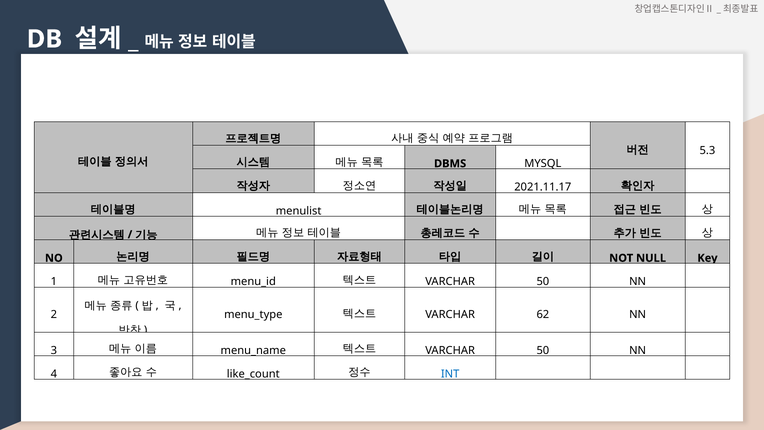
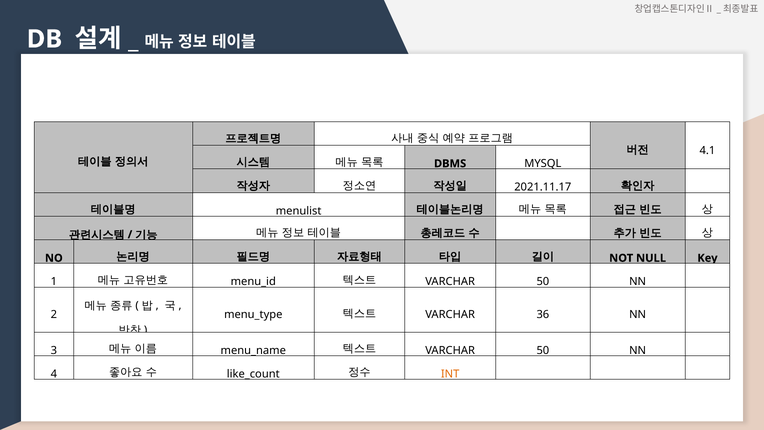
5.3: 5.3 -> 4.1 (707, 150)
62: 62 -> 36 (543, 314)
INT colour: blue -> orange (450, 374)
